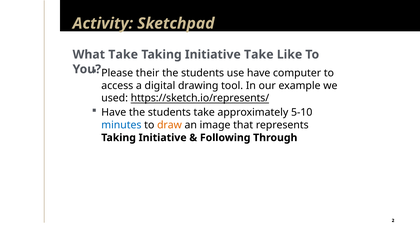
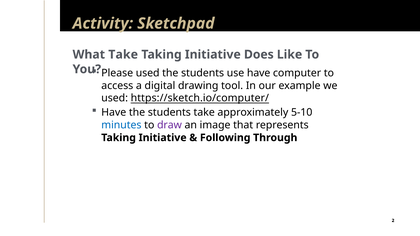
Initiative Take: Take -> Does (259, 55)
Please their: their -> used (148, 73)
https://sketch.io/represents/: https://sketch.io/represents/ -> https://sketch.io/computer/ (200, 98)
draw colour: orange -> purple (169, 125)
